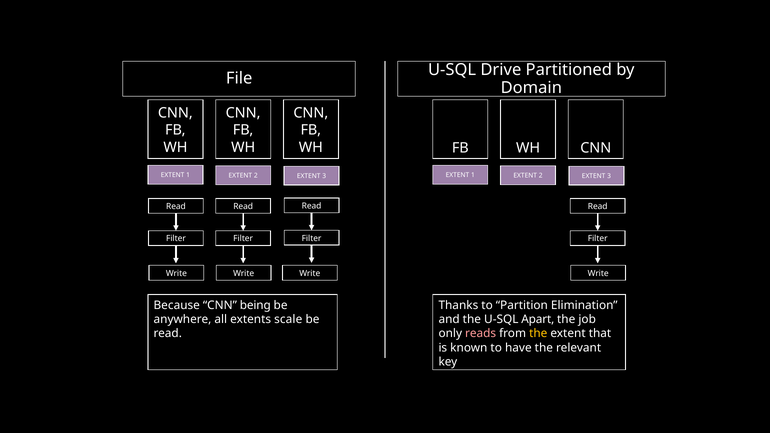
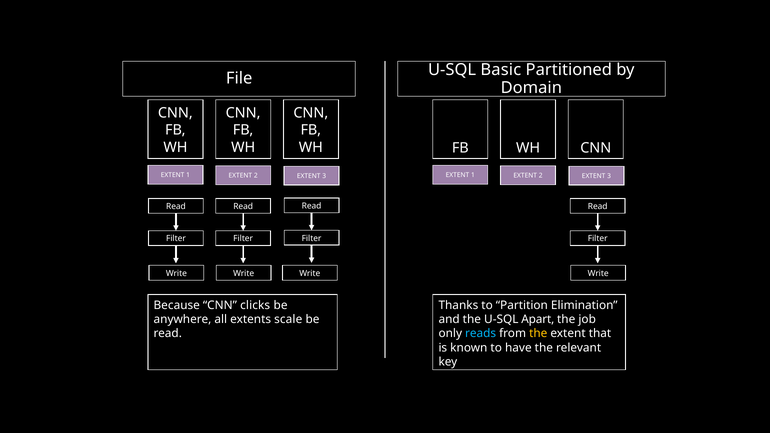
Drive: Drive -> Basic (501, 70)
being: being -> clicks (255, 305)
reads colour: pink -> light blue (481, 334)
